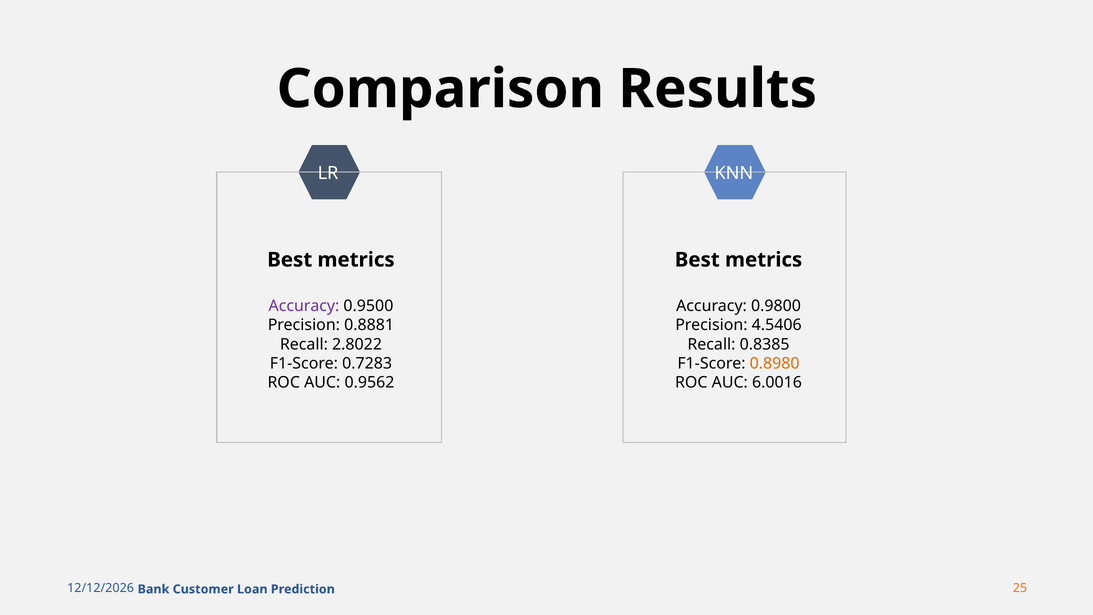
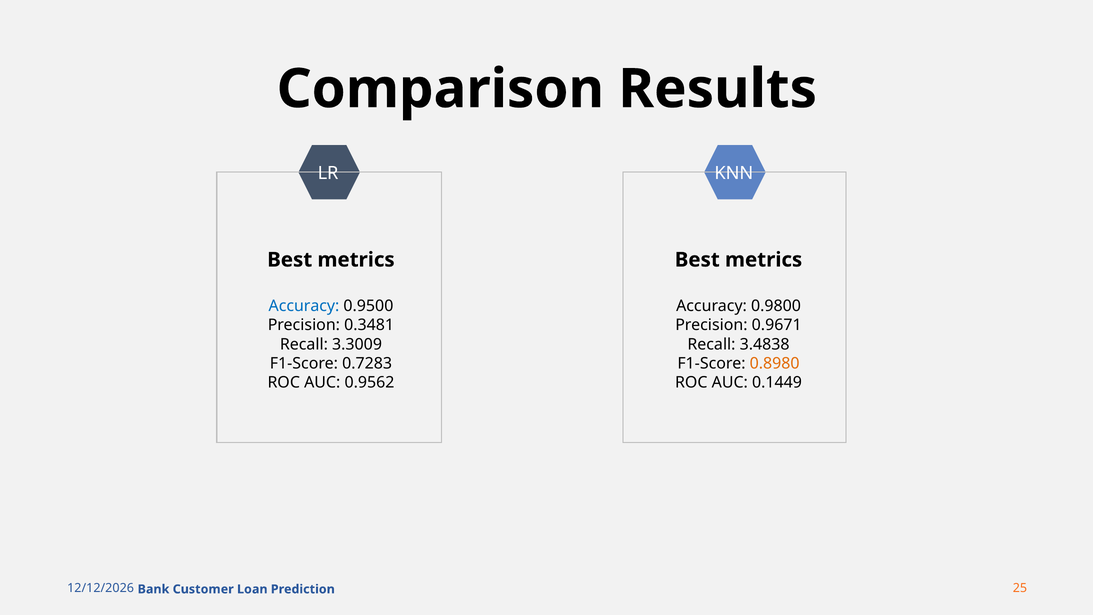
Accuracy colour: purple -> blue (304, 306)
0.8881: 0.8881 -> 0.3481 (369, 325)
4.5406: 4.5406 -> 0.9671 (777, 325)
2.8022: 2.8022 -> 3.3009 (357, 344)
0.8385: 0.8385 -> 3.4838 (765, 344)
6.0016: 6.0016 -> 0.1449 (777, 382)
